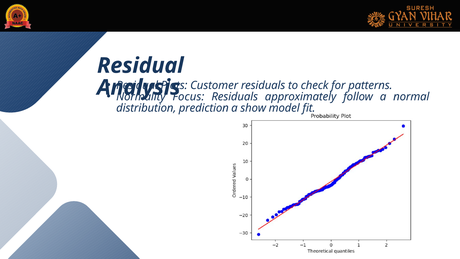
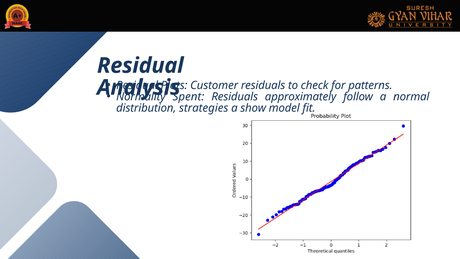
Focus: Focus -> Spent (188, 97)
prediction: prediction -> strategies (204, 108)
